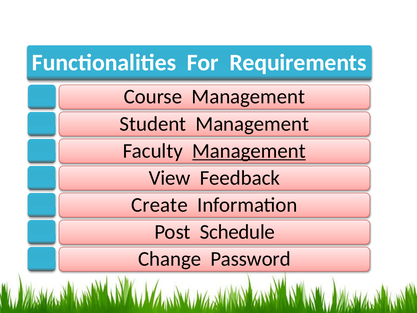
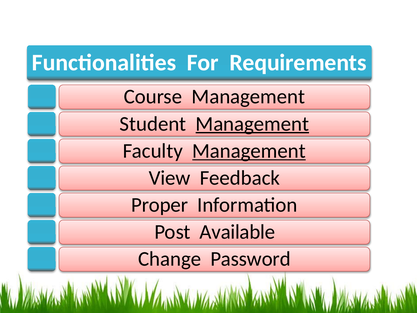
Management underline: none -> present (252, 124)
Create: Create -> Proper (160, 205)
Schedule: Schedule -> Available (237, 232)
